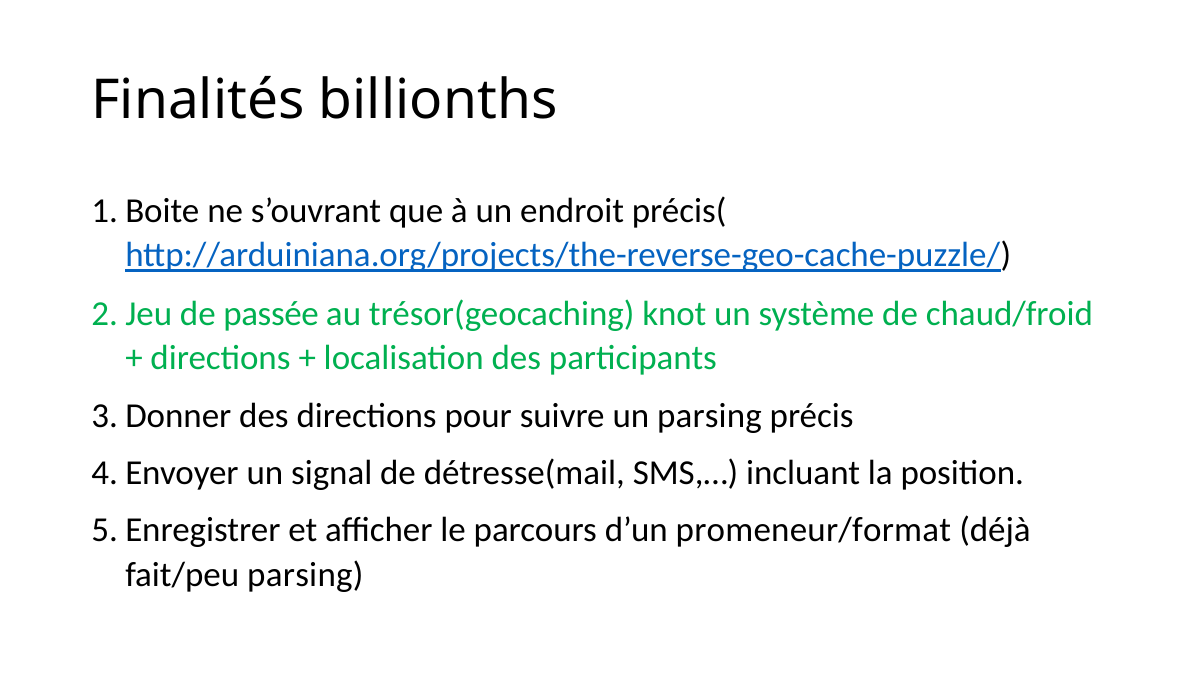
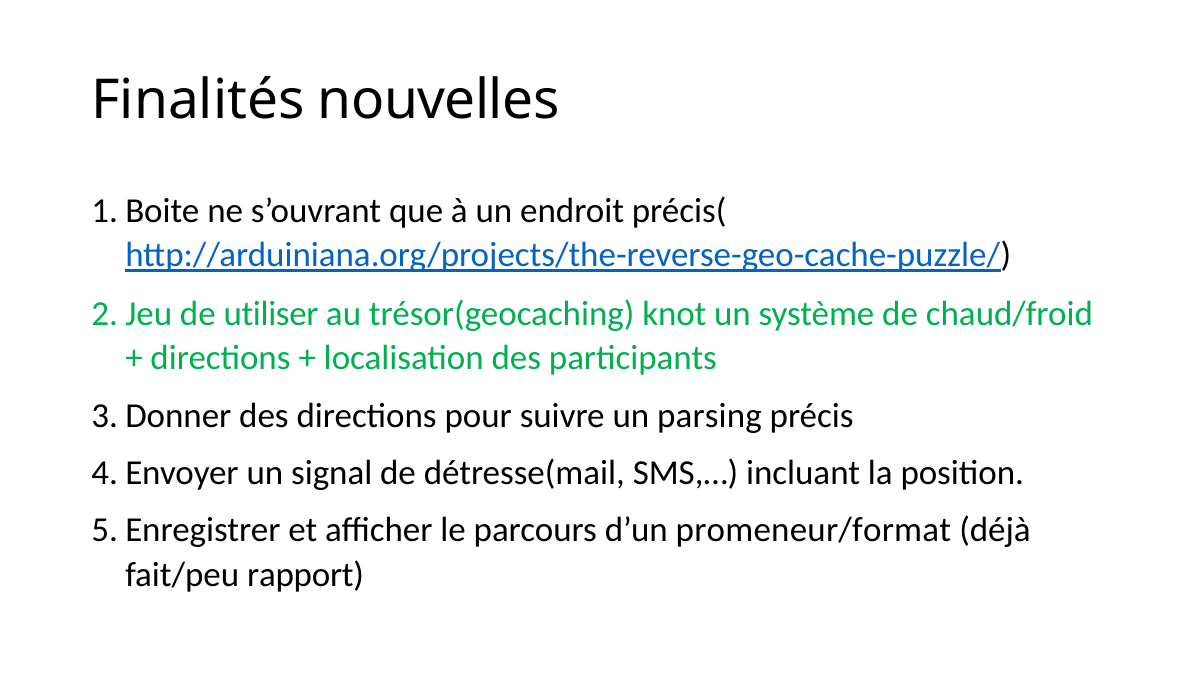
billionths: billionths -> nouvelles (439, 101)
passée: passée -> utiliser (271, 314)
fait/peu parsing: parsing -> rapport (306, 575)
